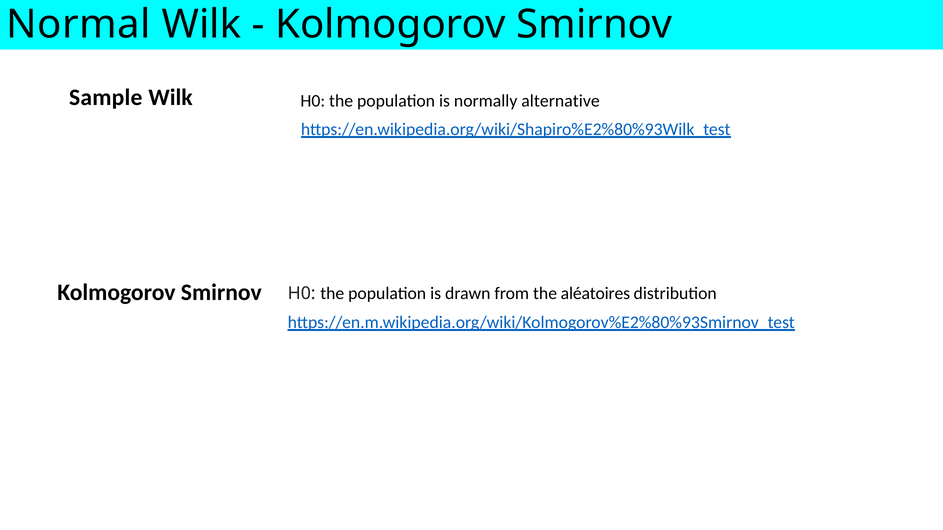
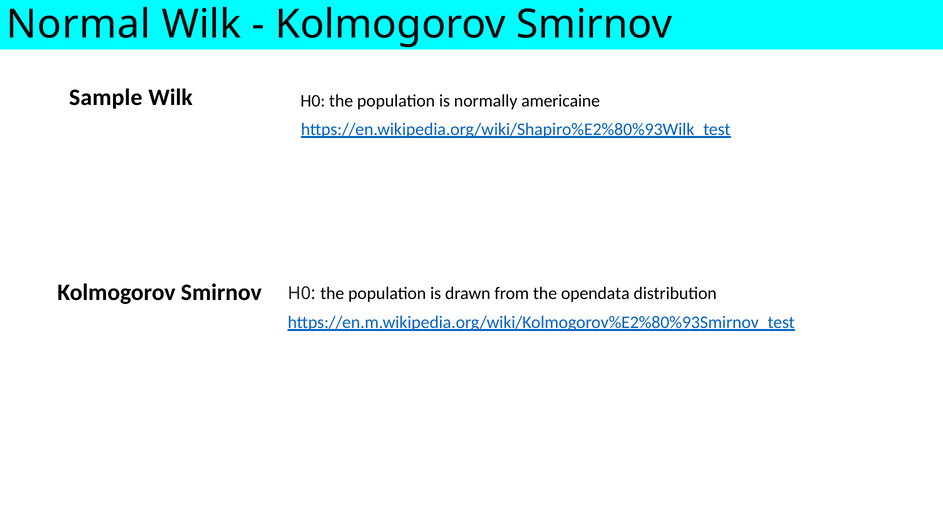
alternative: alternative -> americaine (561, 101)
aléatoires: aléatoires -> opendata (595, 294)
